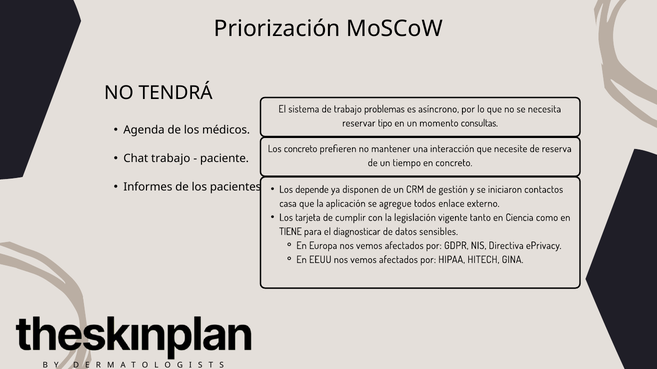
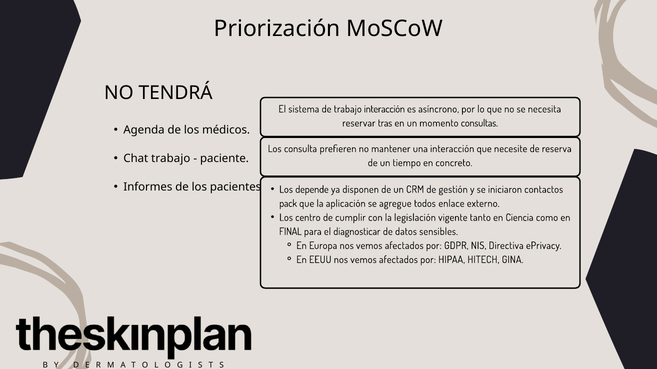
trabajo problemas: problemas -> interacción (384, 109)
tipo: tipo -> tras (385, 123)
Los concreto: concreto -> consulta (301, 149)
casa: casa -> pack (288, 204)
tarjeta: tarjeta -> centro (308, 218)
TIENE: TIENE -> FINAL (290, 232)
